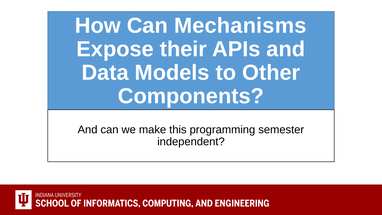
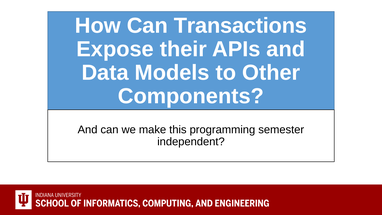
Mechanisms: Mechanisms -> Transactions (240, 26)
